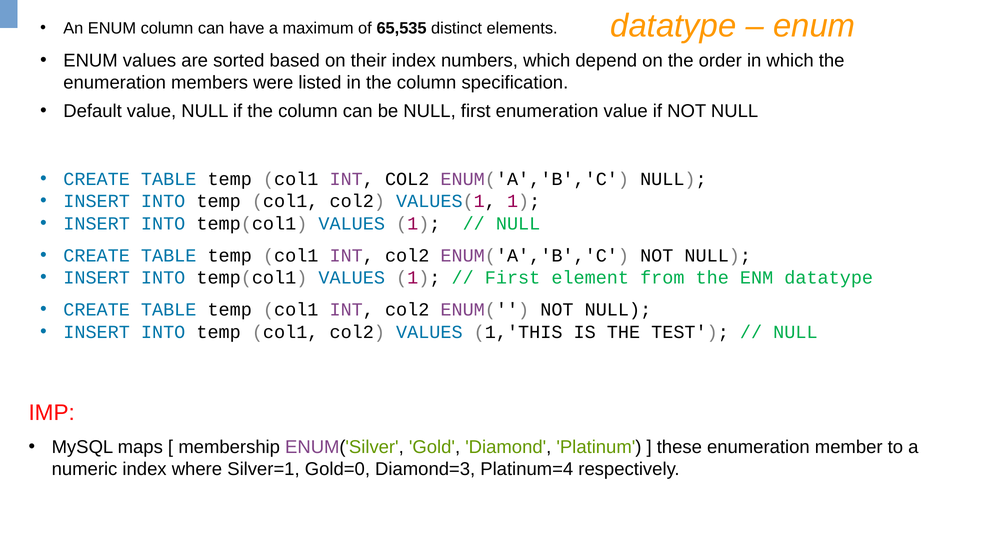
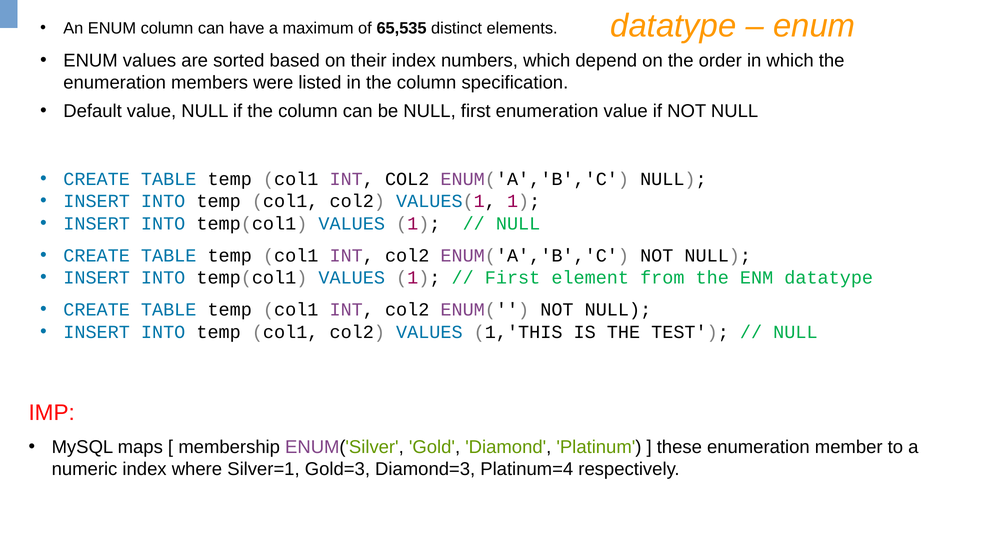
Gold=0: Gold=0 -> Gold=3 (337, 469)
